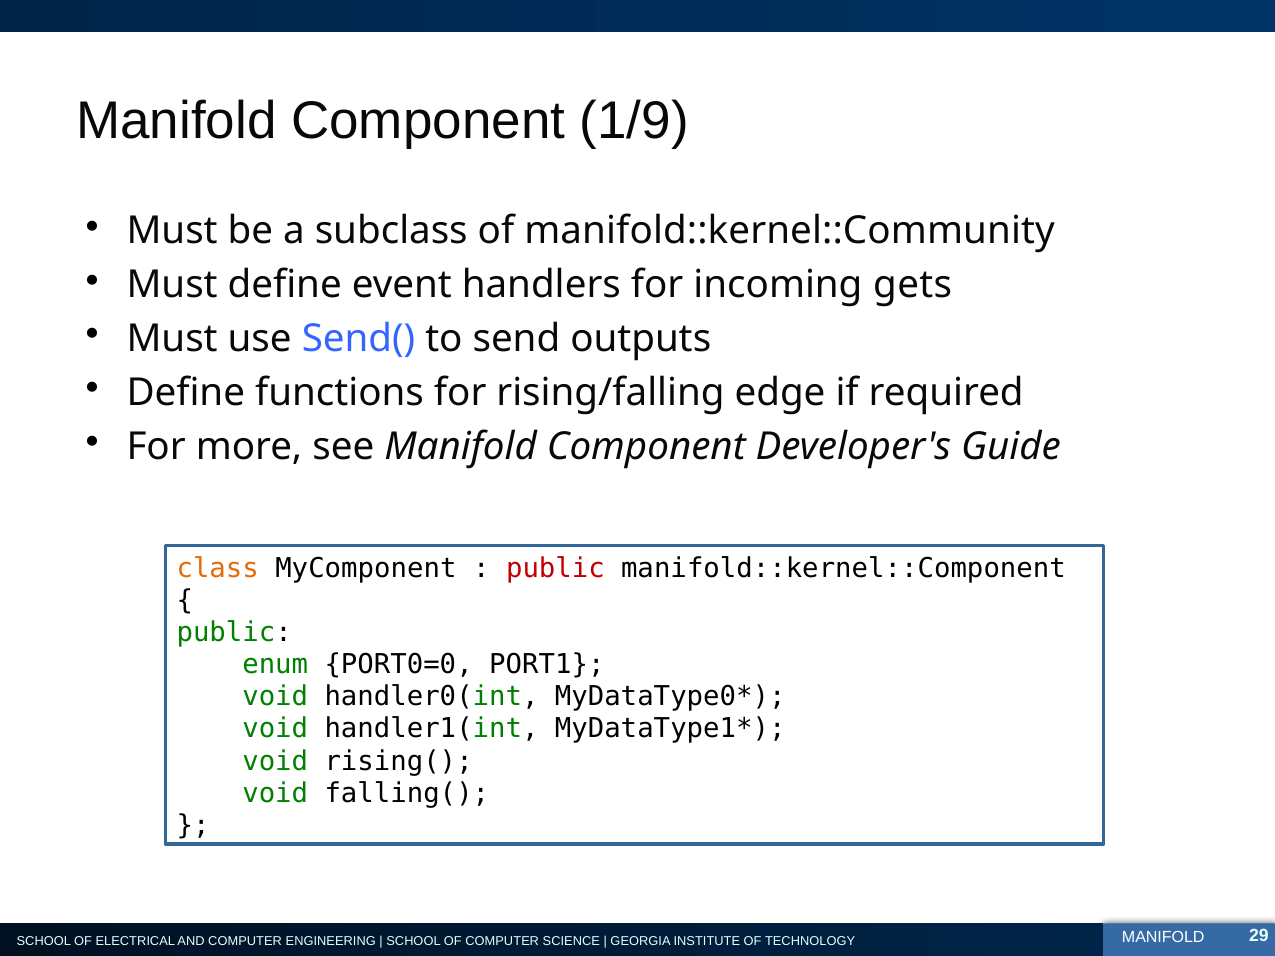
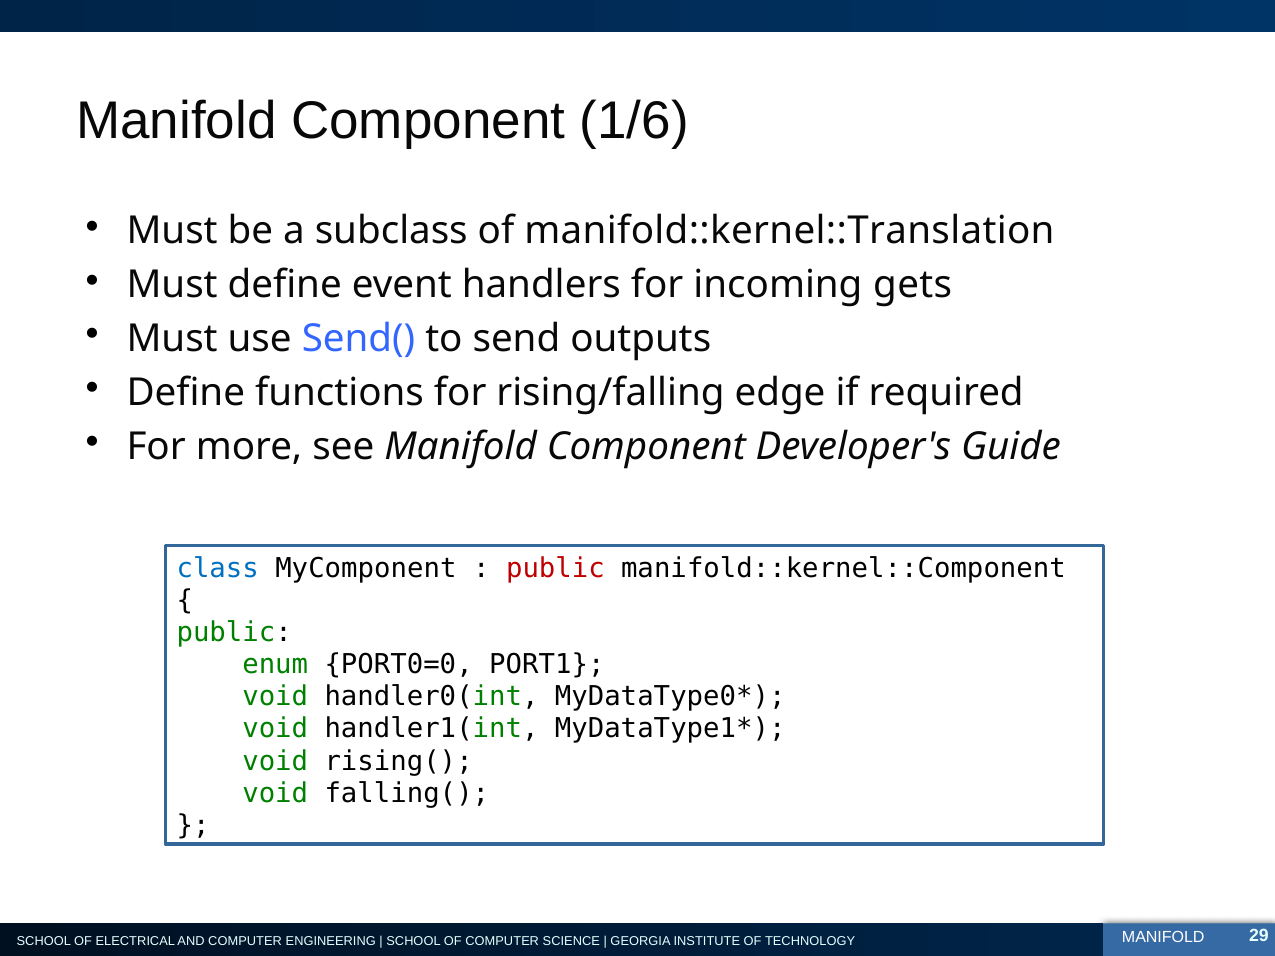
1/9: 1/9 -> 1/6 (634, 121)
manifold::kernel::Community: manifold::kernel::Community -> manifold::kernel::Translation (789, 231)
class colour: orange -> blue (218, 568)
